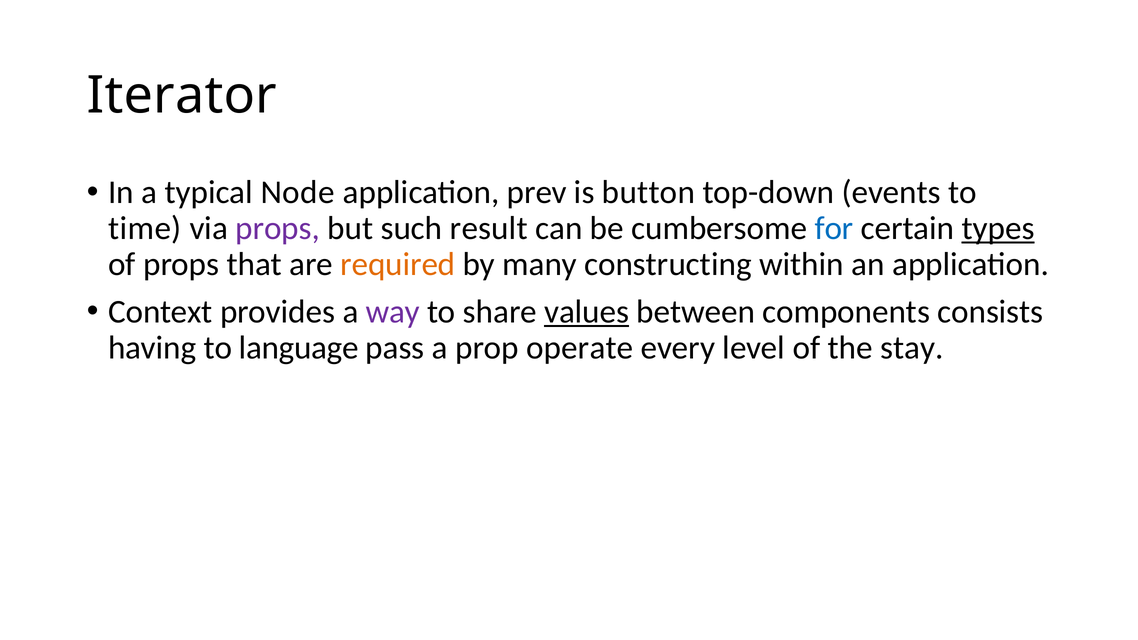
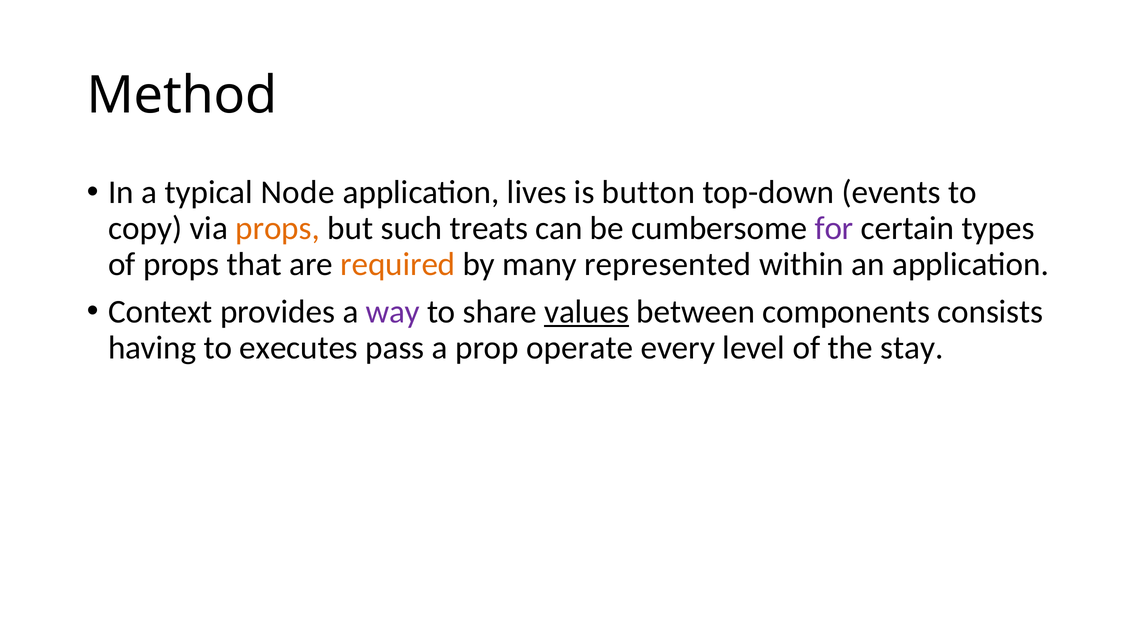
Iterator: Iterator -> Method (182, 96)
prev: prev -> lives (537, 192)
time: time -> copy (145, 228)
props colour: purple -> orange (278, 228)
result: result -> treats (489, 228)
for colour: blue -> purple (834, 228)
types underline: present -> none (998, 228)
constructing: constructing -> represented (668, 264)
language: language -> executes (299, 348)
